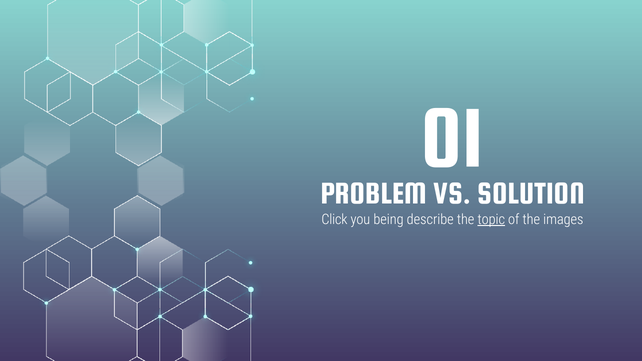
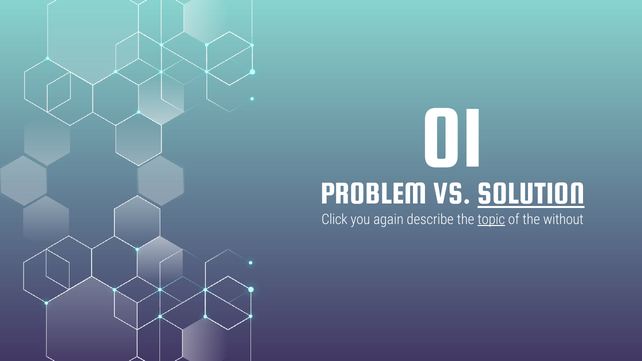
SOLUTION underline: none -> present (531, 193)
being: being -> again (389, 220)
images: images -> without (563, 220)
